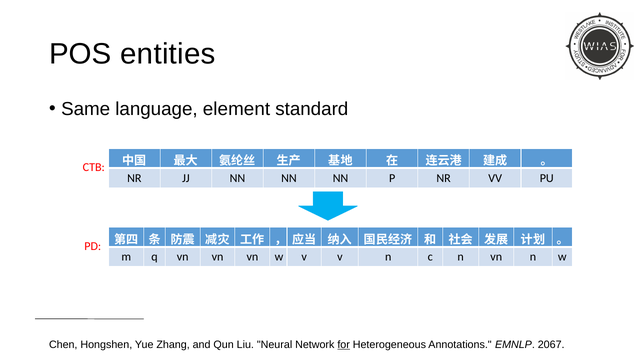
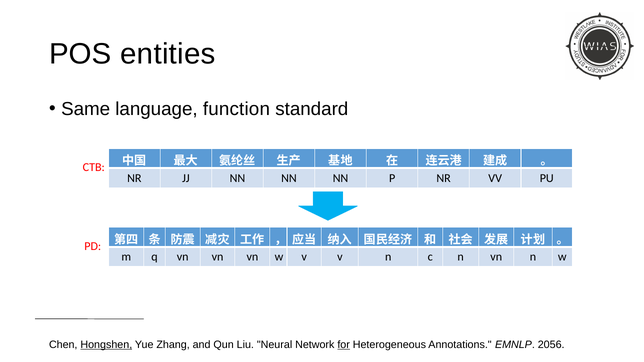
element: element -> function (236, 109)
Hongshen underline: none -> present (106, 345)
2067: 2067 -> 2056 (551, 345)
